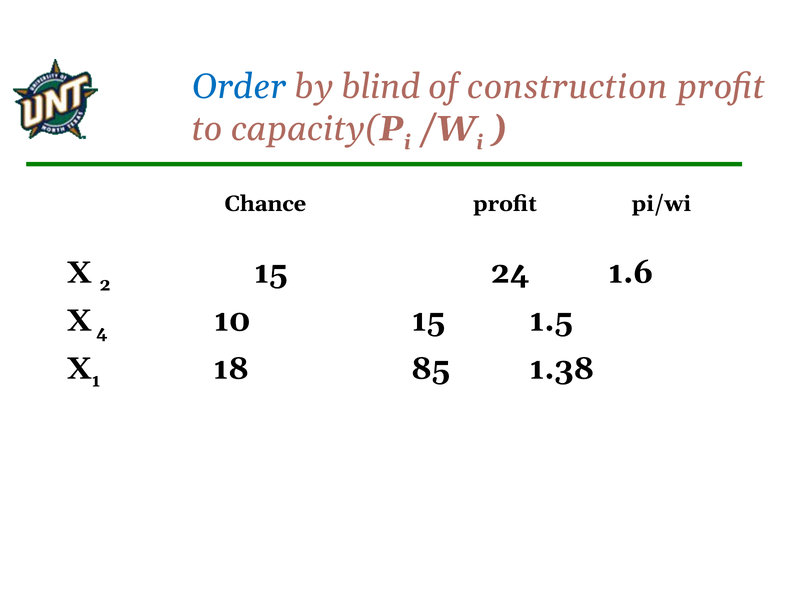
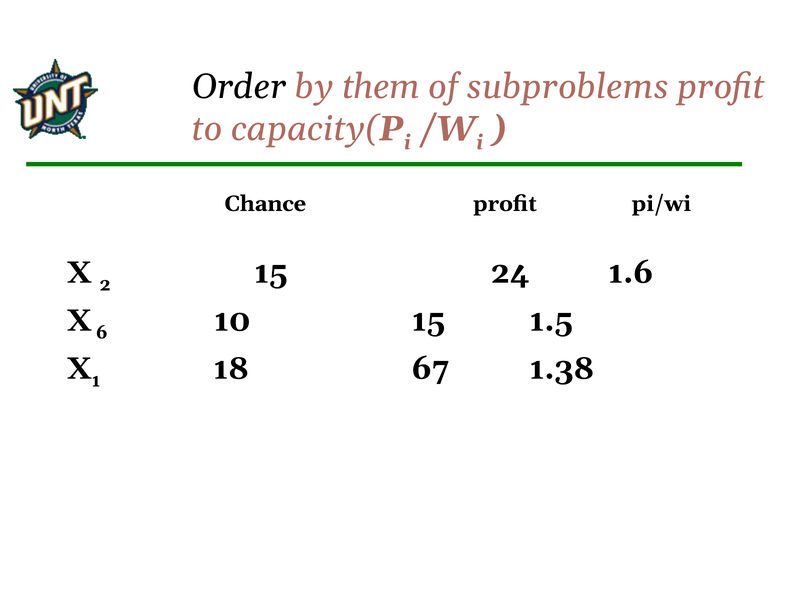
Order colour: blue -> black (239, 87)
blind: blind -> them (381, 87)
construction: construction -> subproblems (568, 87)
4: 4 -> 6 (102, 333)
85: 85 -> 67 (430, 369)
